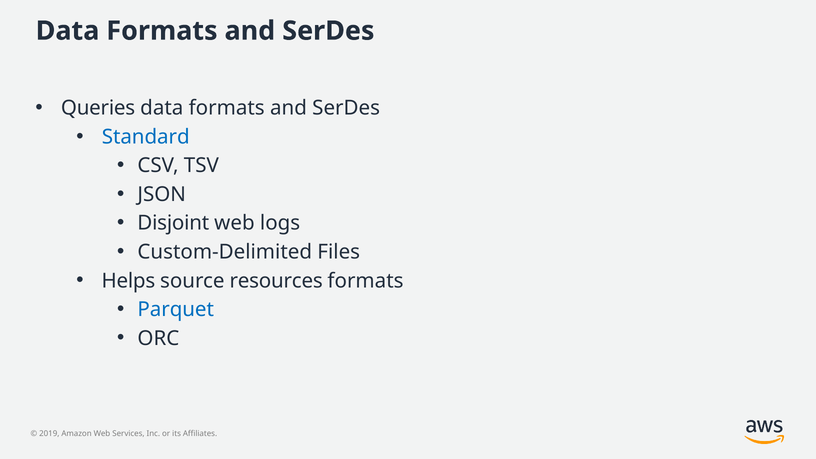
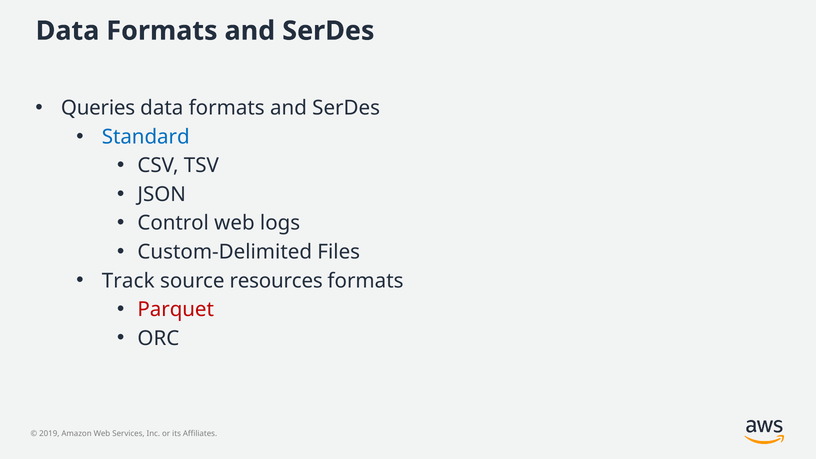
Disjoint: Disjoint -> Control (173, 223)
Helps: Helps -> Track (128, 281)
Parquet colour: blue -> red (176, 310)
